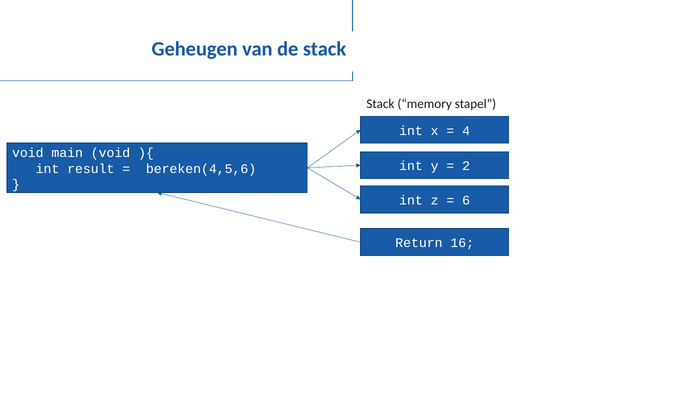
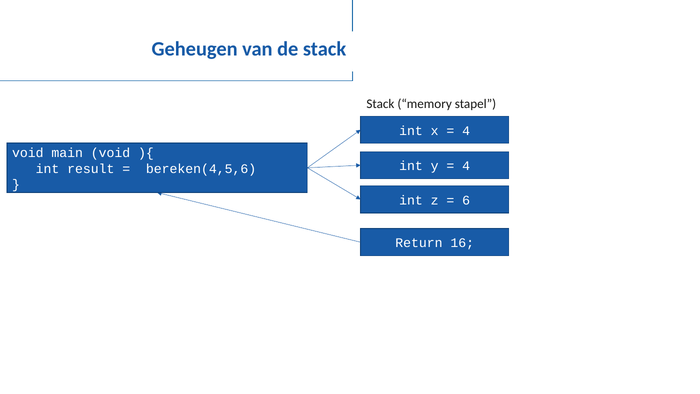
2: 2 -> 4 (466, 166)
